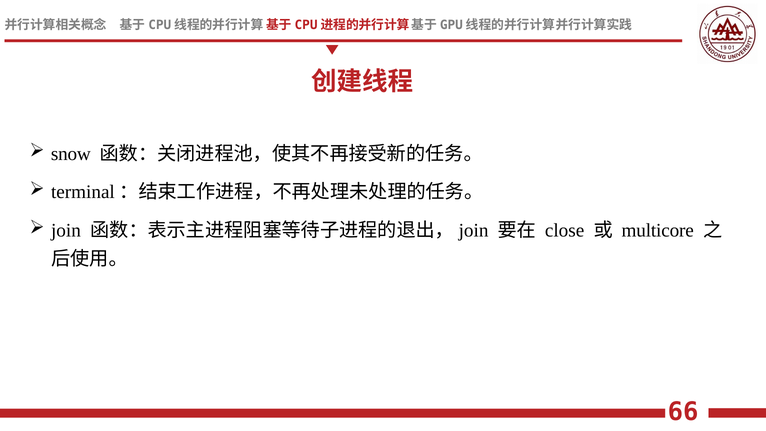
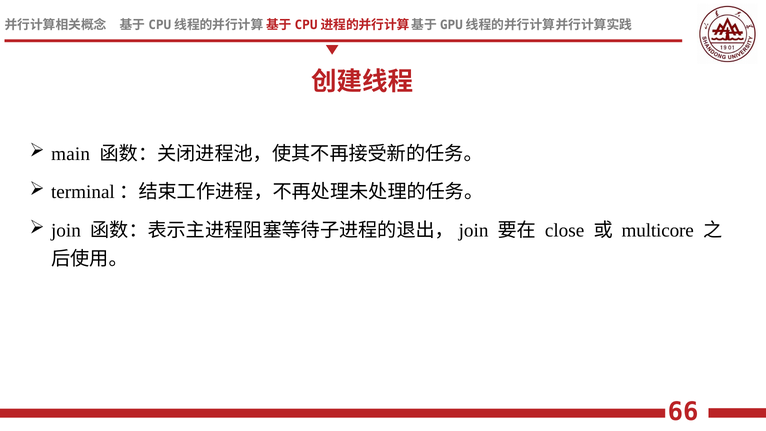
snow: snow -> main (71, 154)
